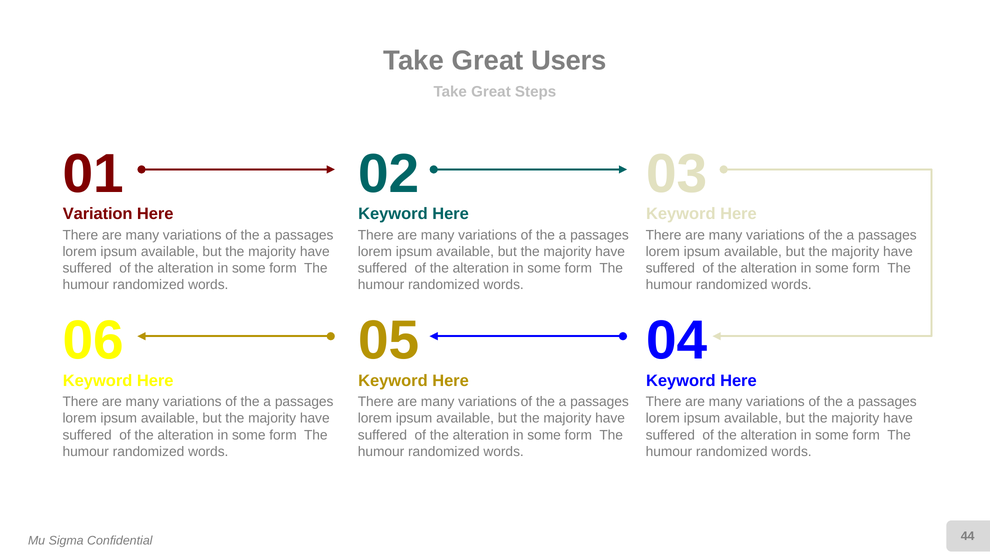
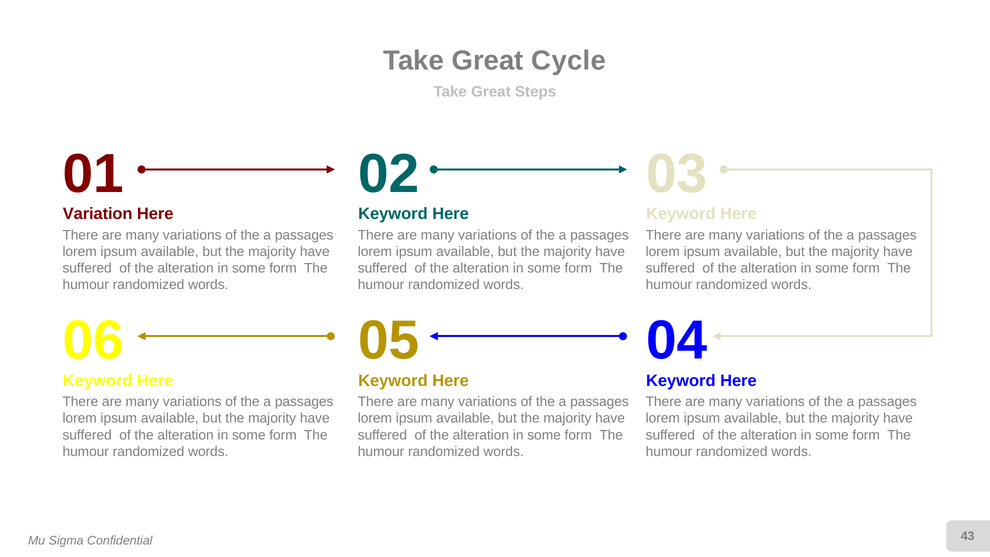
Users: Users -> Cycle (569, 61)
44: 44 -> 43 (968, 536)
